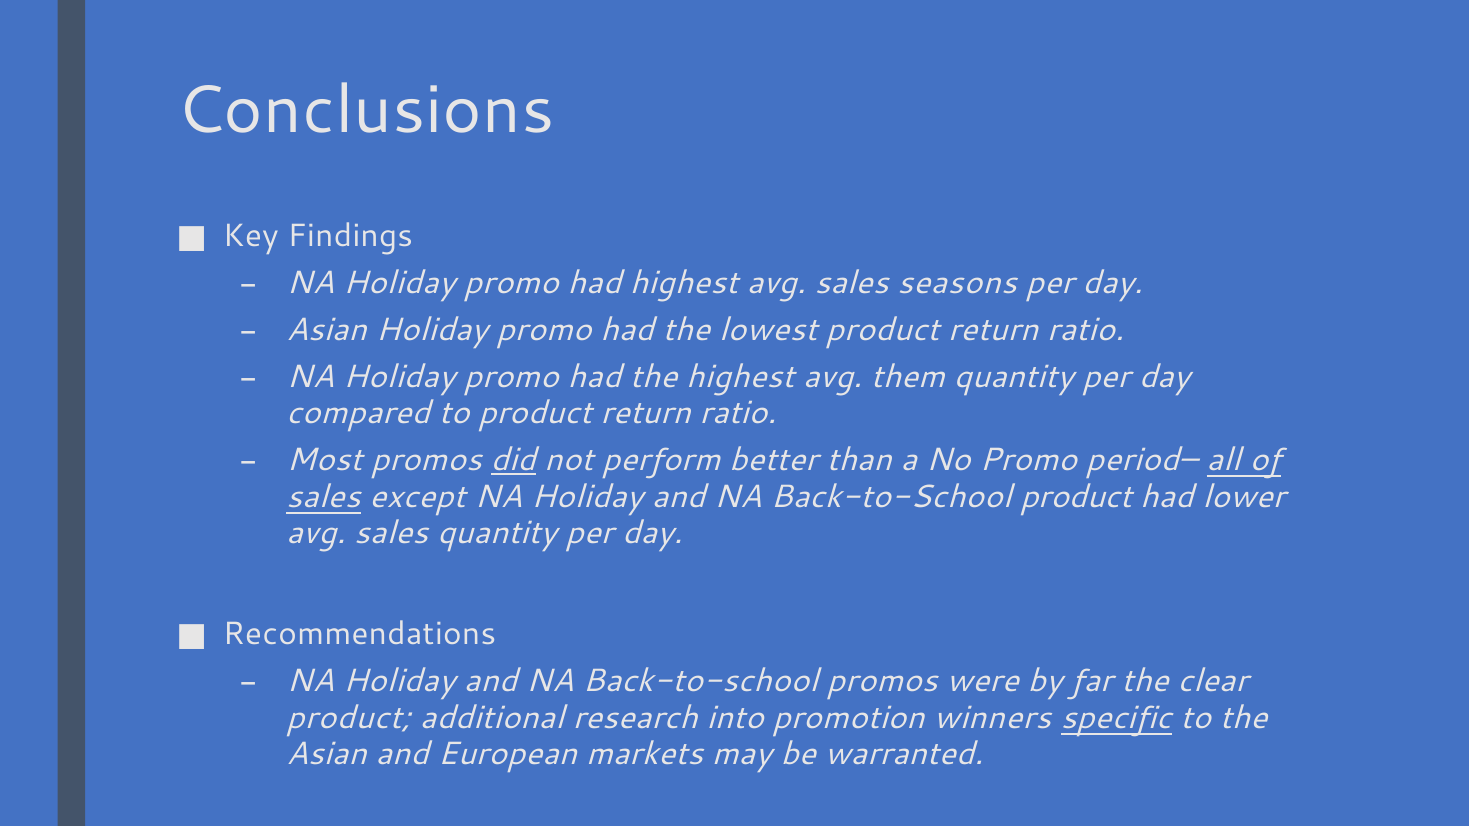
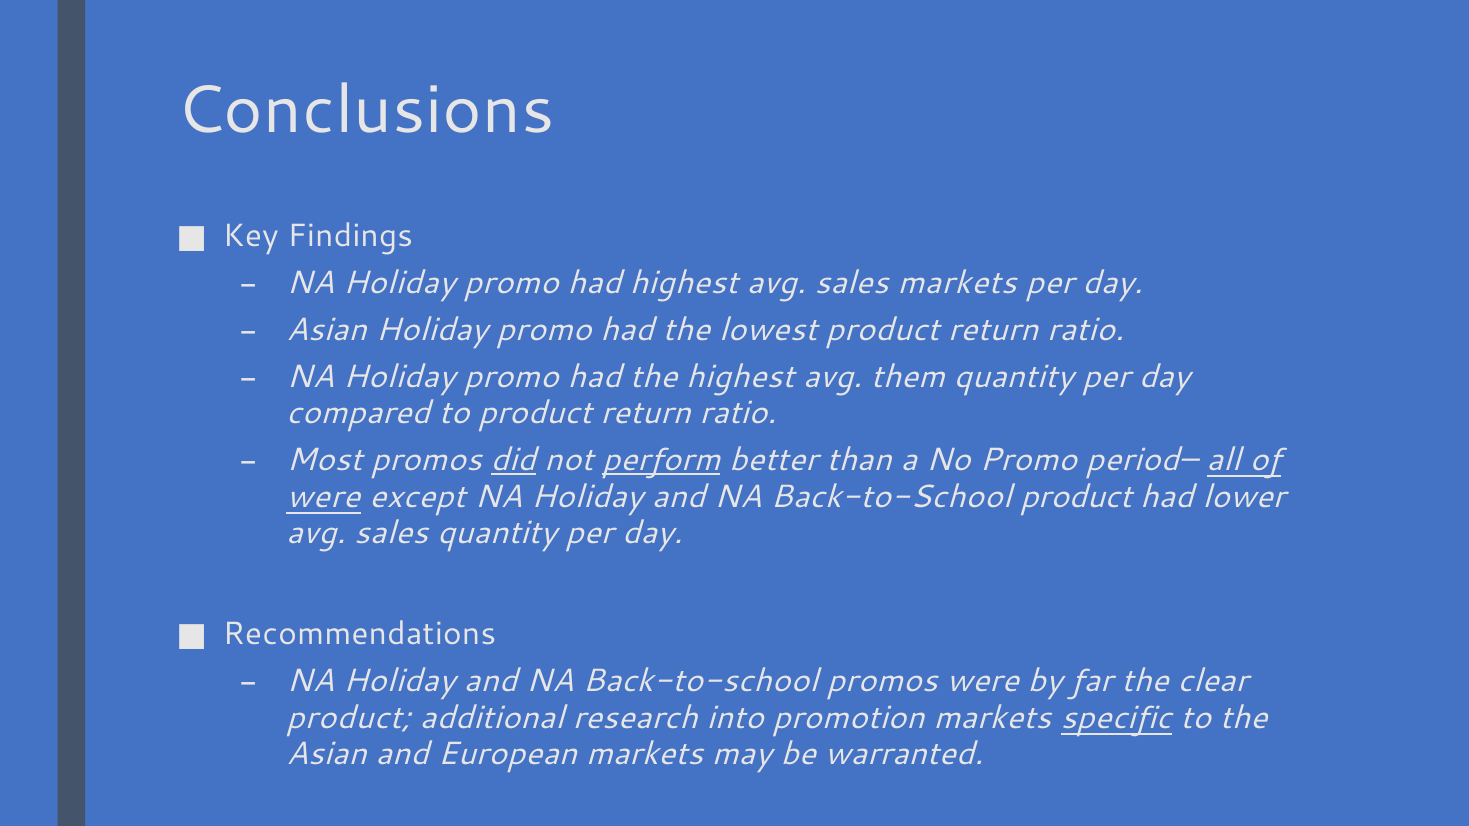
sales seasons: seasons -> markets (957, 283)
perform underline: none -> present (661, 460)
sales: sales -> were (323, 497)
promotion winners: winners -> markets (992, 718)
